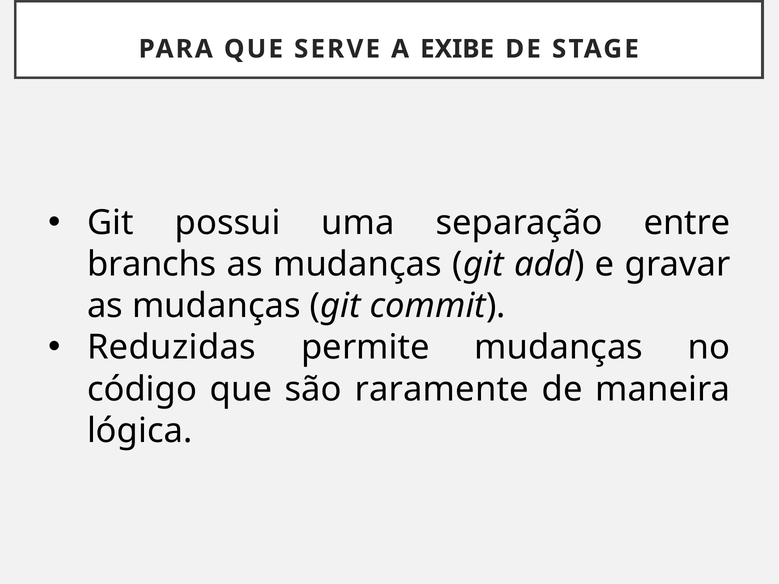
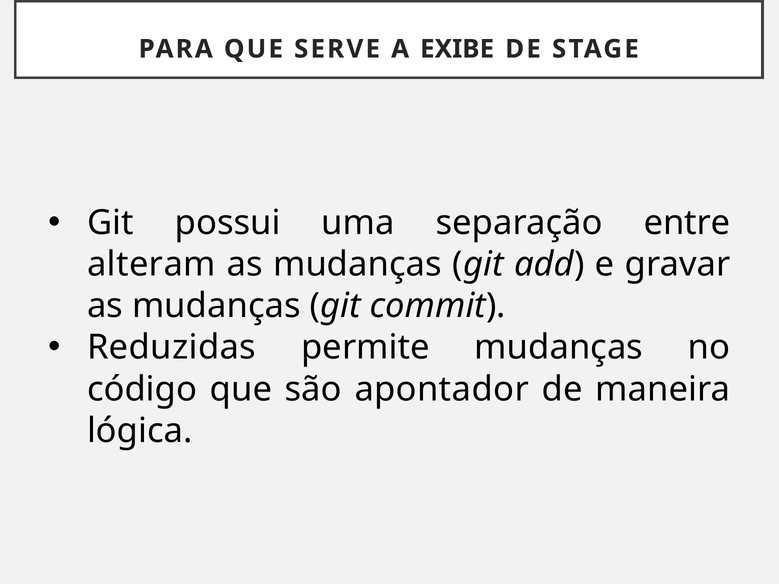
branchs: branchs -> alteram (151, 265)
raramente: raramente -> apontador (442, 389)
